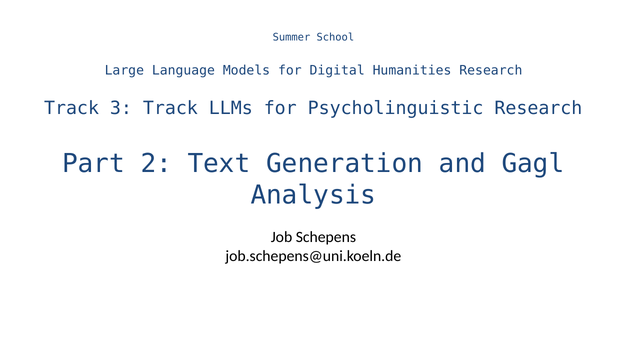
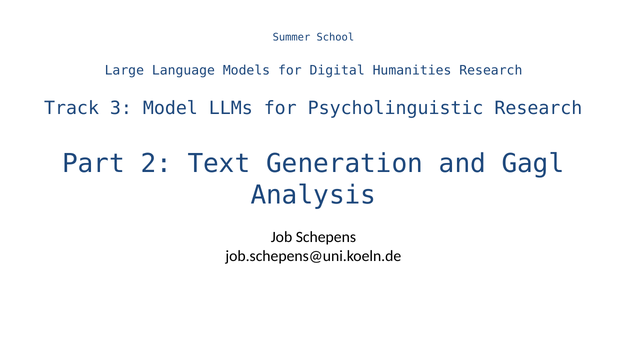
3 Track: Track -> Model (170, 109)
